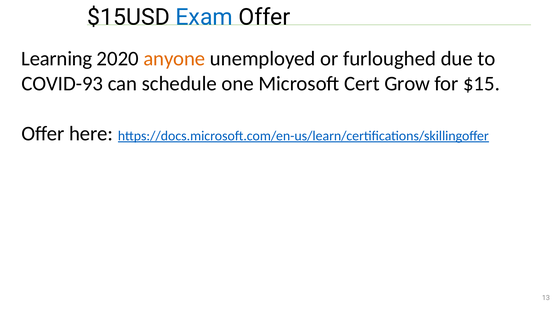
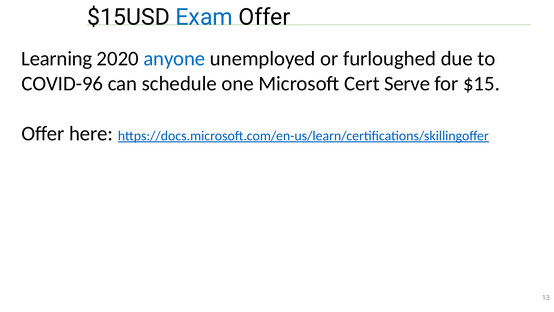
anyone colour: orange -> blue (174, 59)
COVID-93: COVID-93 -> COVID-96 (62, 84)
Grow: Grow -> Serve (407, 84)
